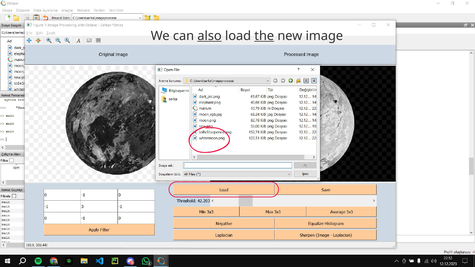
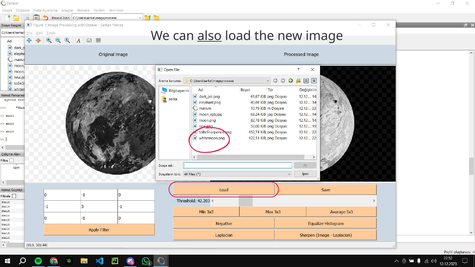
the underline: present -> none (264, 36)
